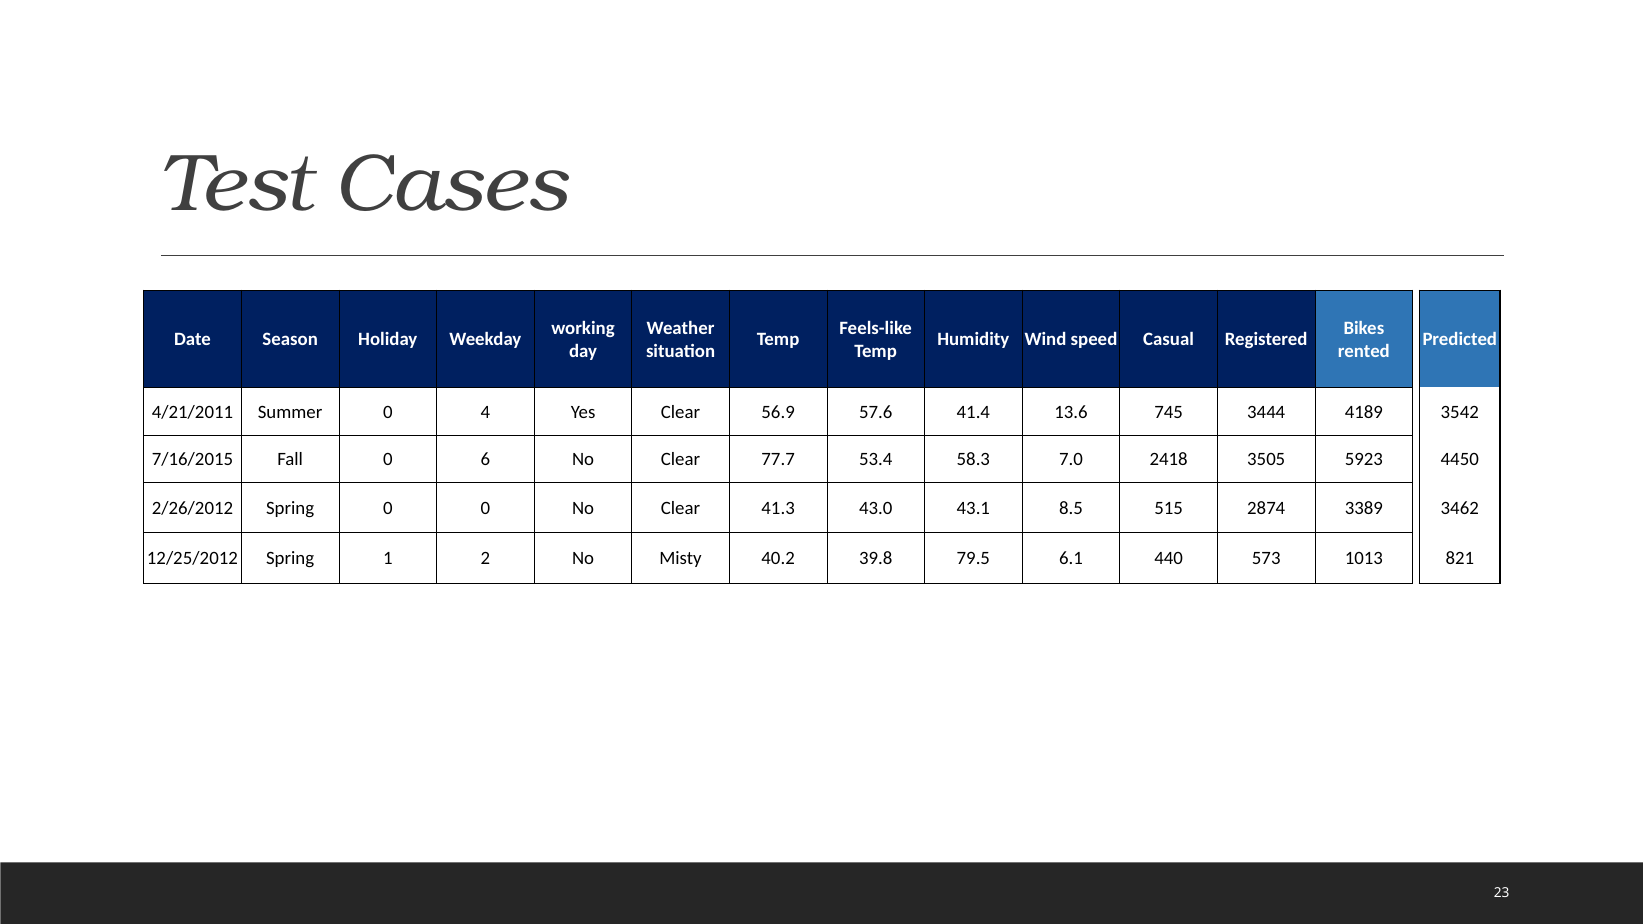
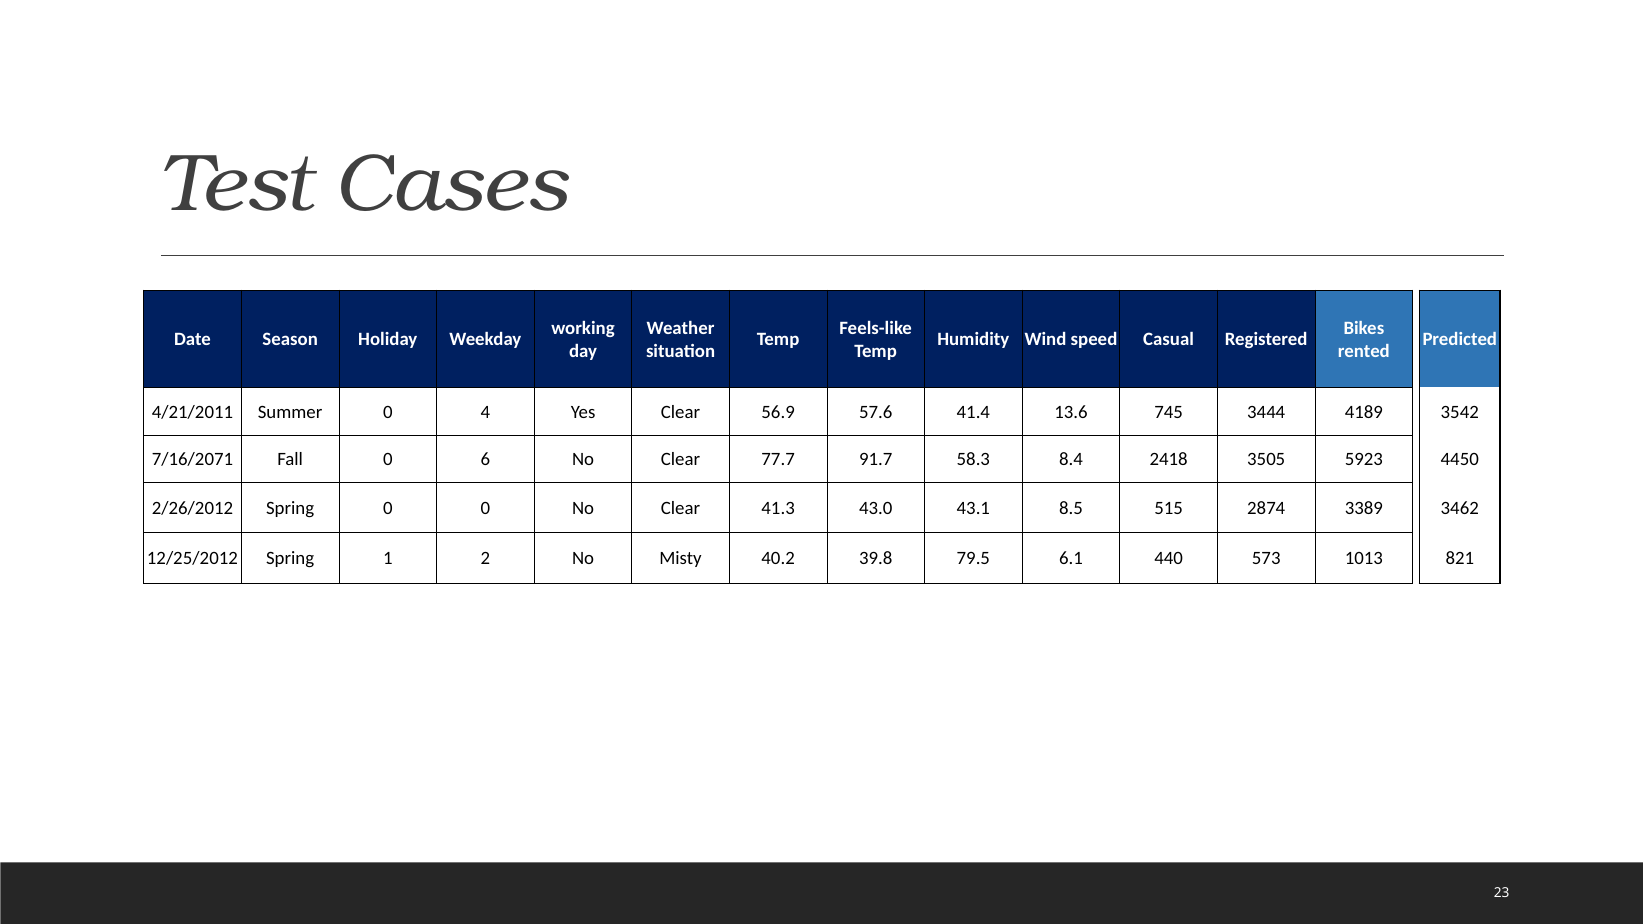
7/16/2015: 7/16/2015 -> 7/16/2071 (192, 460)
53.4: 53.4 -> 91.7 (876, 460)
7.0: 7.0 -> 8.4 (1071, 460)
